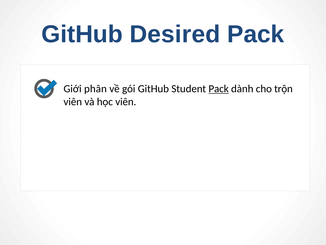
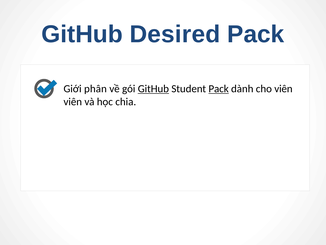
GitHub underline: none -> present (153, 89)
cho trộn: trộn -> viên (283, 89)
học viên: viên -> chia (126, 102)
